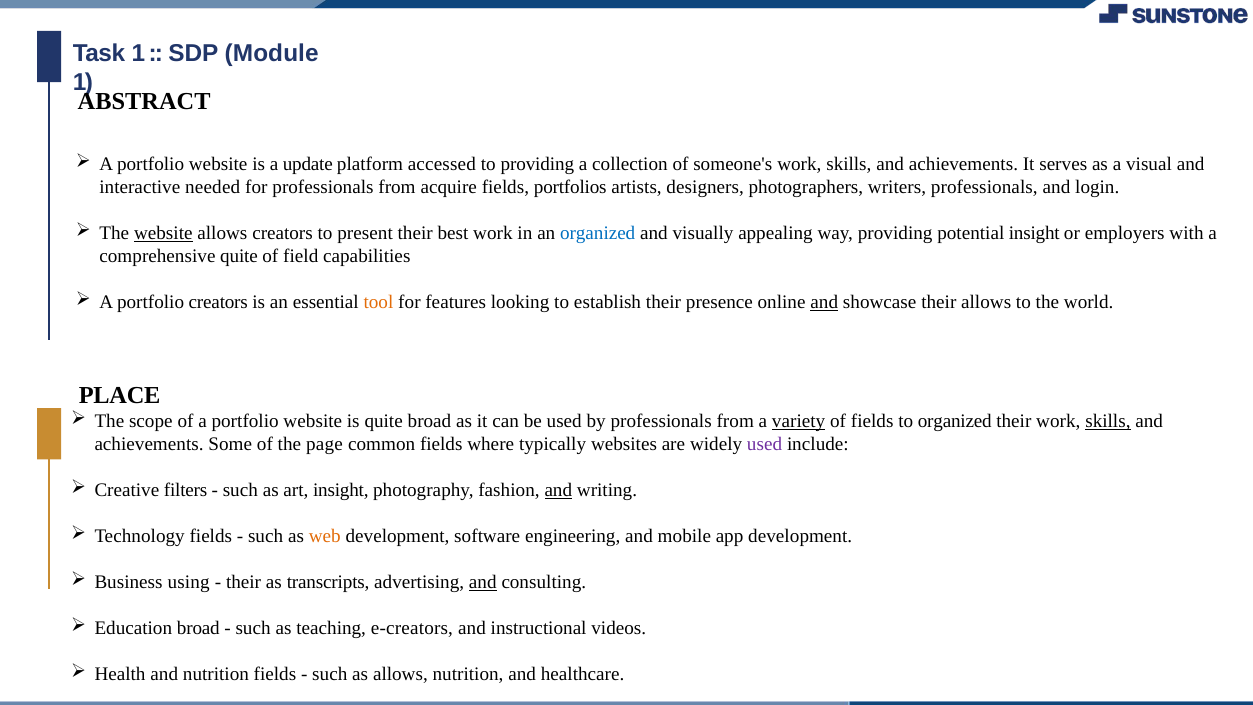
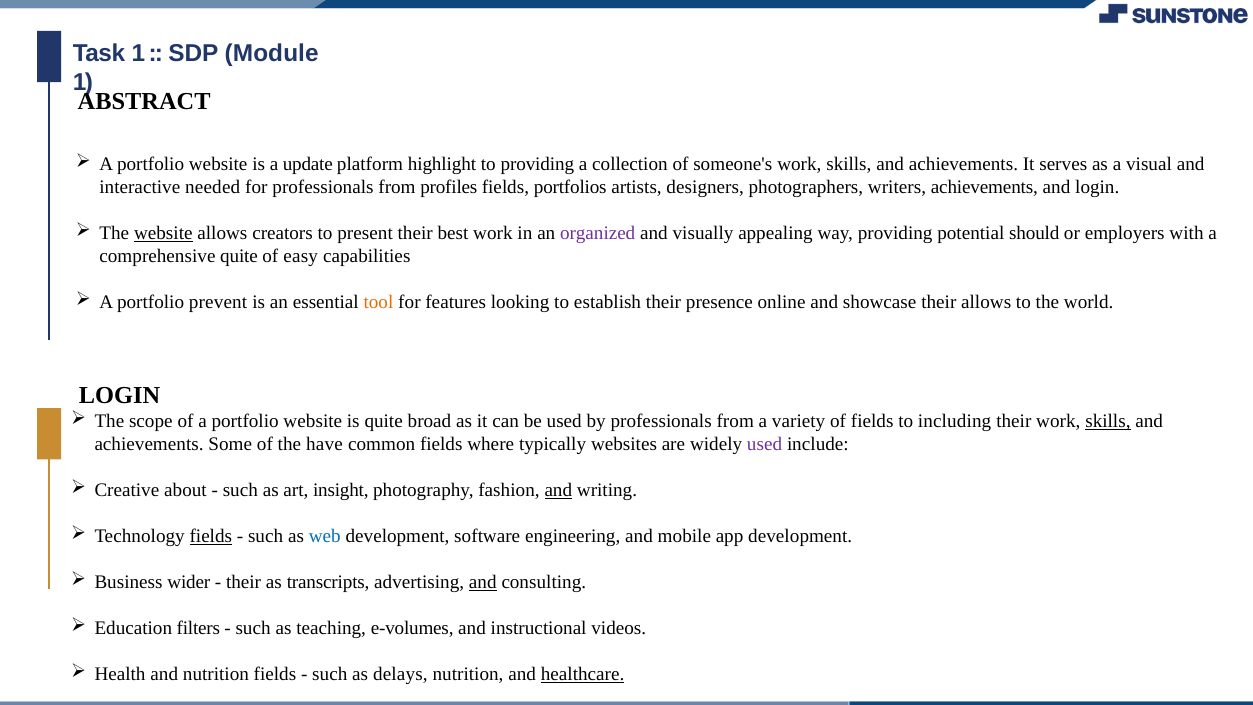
accessed: accessed -> highlight (442, 165)
acquire: acquire -> profiles (449, 188)
writers professionals: professionals -> achievements (984, 188)
organized colour: blue -> purple (598, 233)
potential insight: insight -> should (1034, 233)
field: field -> easy (301, 256)
portfolio creators: creators -> prevent (218, 302)
and underline: present -> none (824, 302)
PLACE: PLACE -> LOGIN (119, 396)
variety underline: present -> none (799, 421)
to organized: organized -> including (955, 421)
page: page -> have (324, 444)
filters: filters -> about (185, 490)
fields underline: none -> present (211, 536)
web colour: orange -> blue (325, 536)
using: using -> wider (189, 582)
Education broad: broad -> filters (198, 628)
e-creators: e-creators -> e-volumes (412, 628)
as allows: allows -> delays (400, 674)
healthcare underline: none -> present (583, 674)
